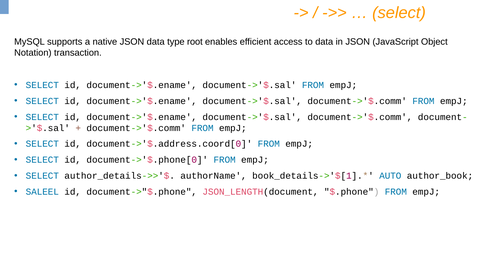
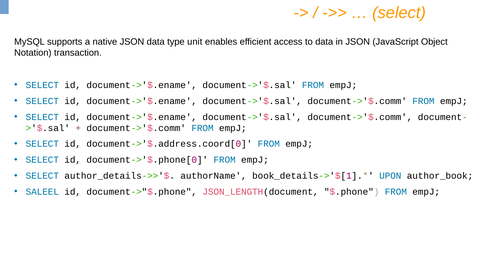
root: root -> unit (195, 42)
AUTO: AUTO -> UPON (390, 176)
